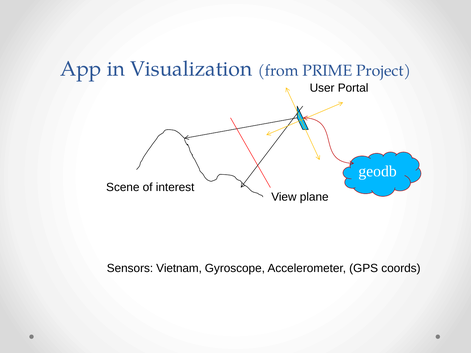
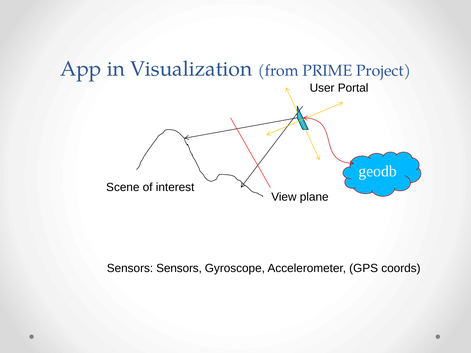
Sensors Vietnam: Vietnam -> Sensors (179, 268)
